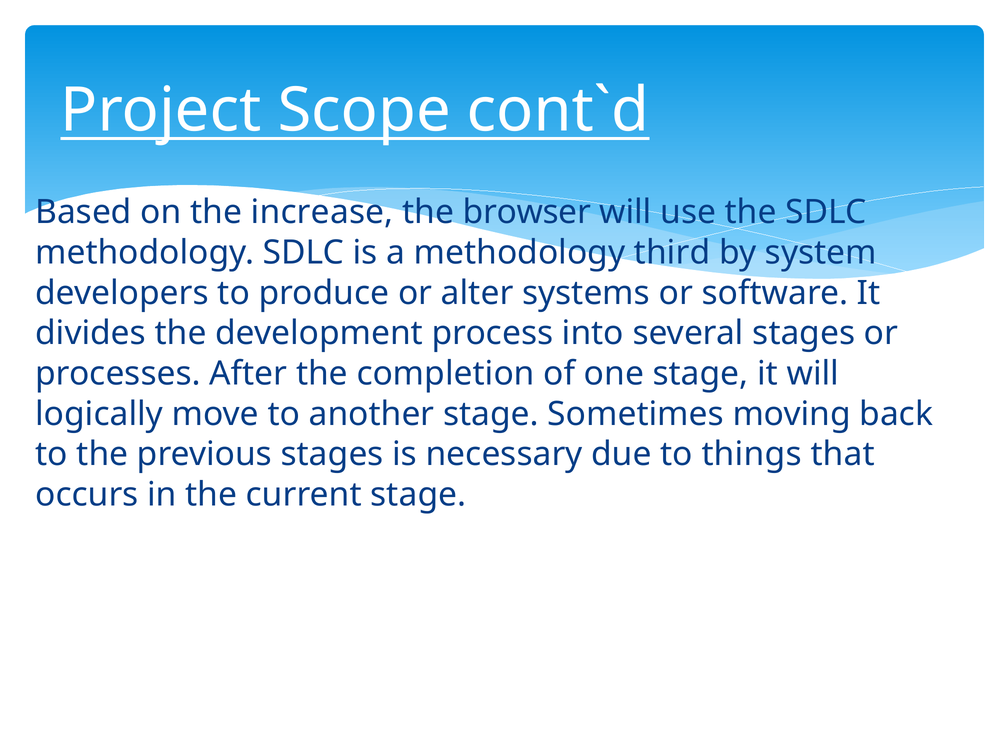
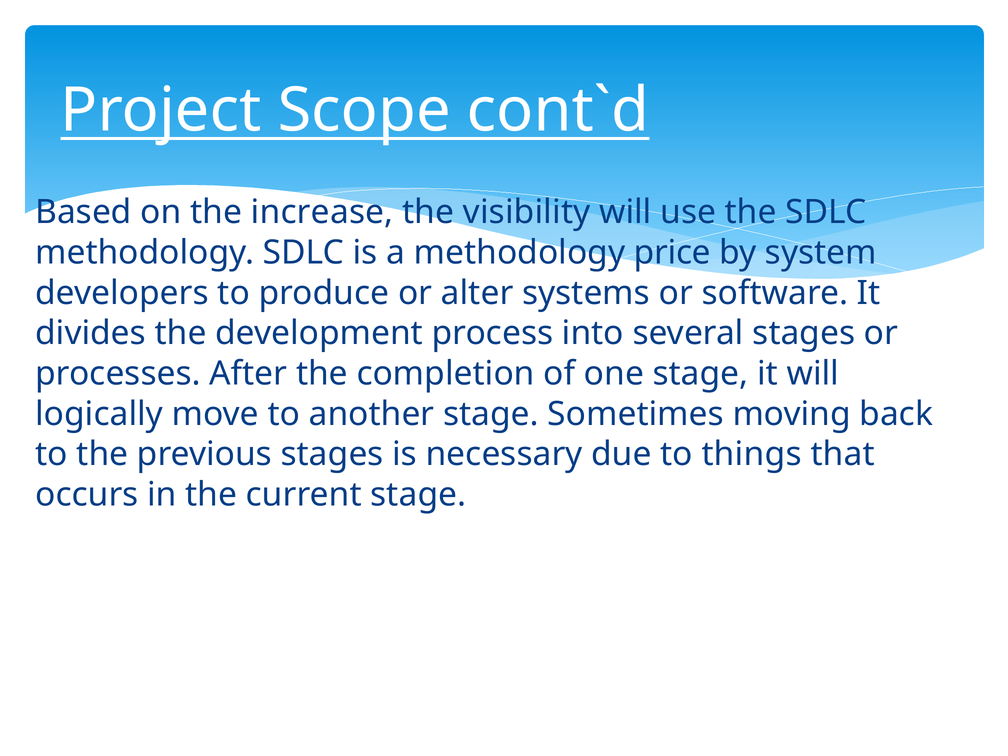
browser: browser -> visibility (527, 212)
third: third -> price (672, 253)
